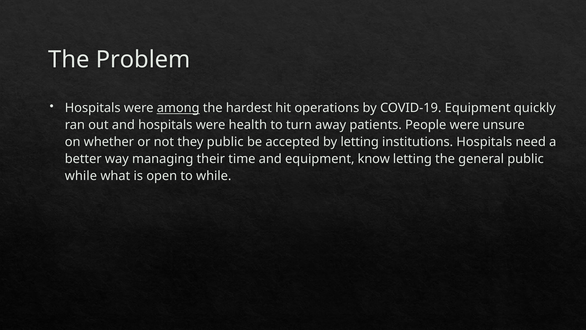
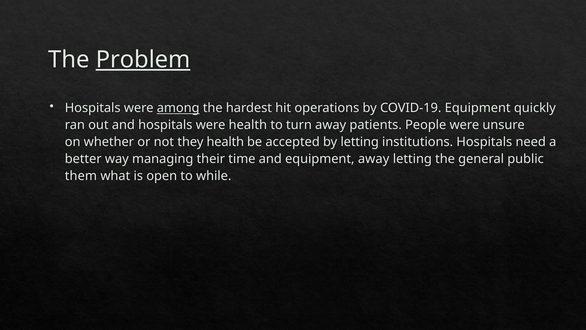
Problem underline: none -> present (143, 59)
they public: public -> health (225, 142)
equipment know: know -> away (374, 159)
while: while -> them (81, 176)
